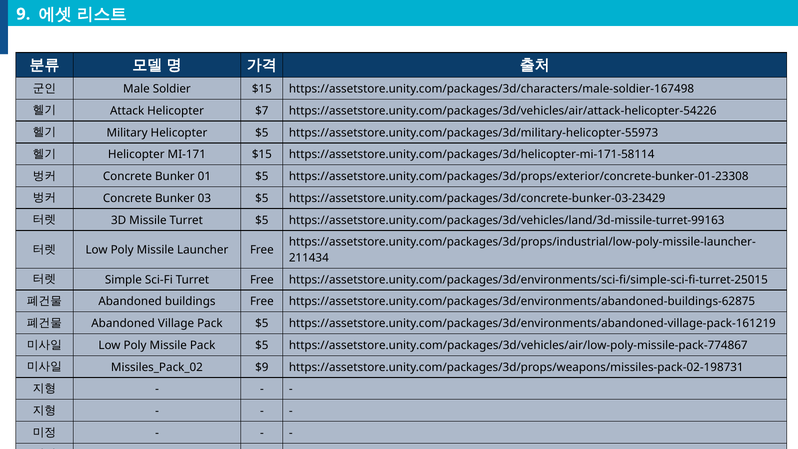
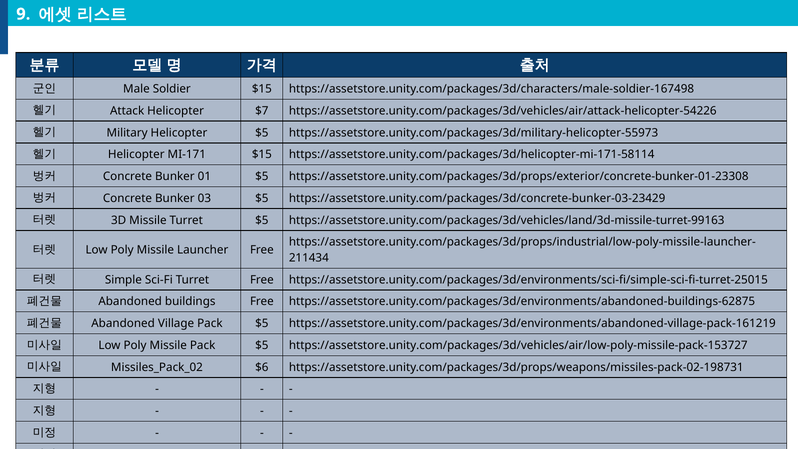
https://assetstore.unity.com/packages/3d/vehicles/air/low-poly-missile-pack-774867: https://assetstore.unity.com/packages/3d/vehicles/air/low-poly-missile-pack-774867 -> https://assetstore.unity.com/packages/3d/vehicles/air/low-poly-missile-pack-153727 (518, 345)
$9: $9 -> $6 (262, 367)
